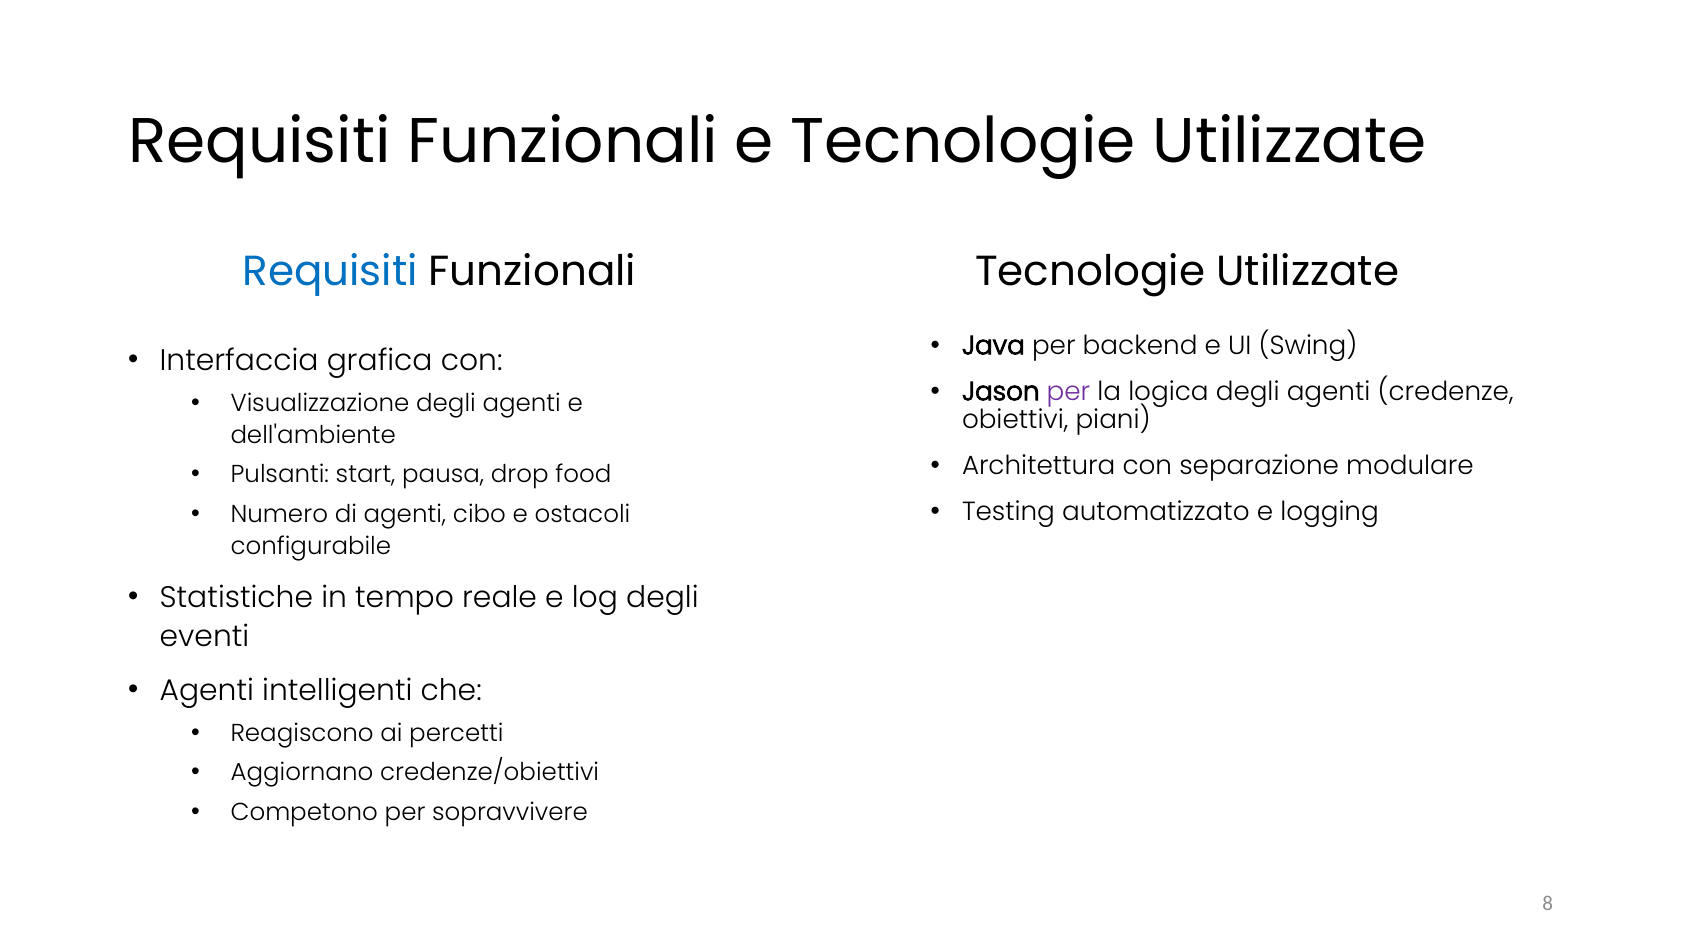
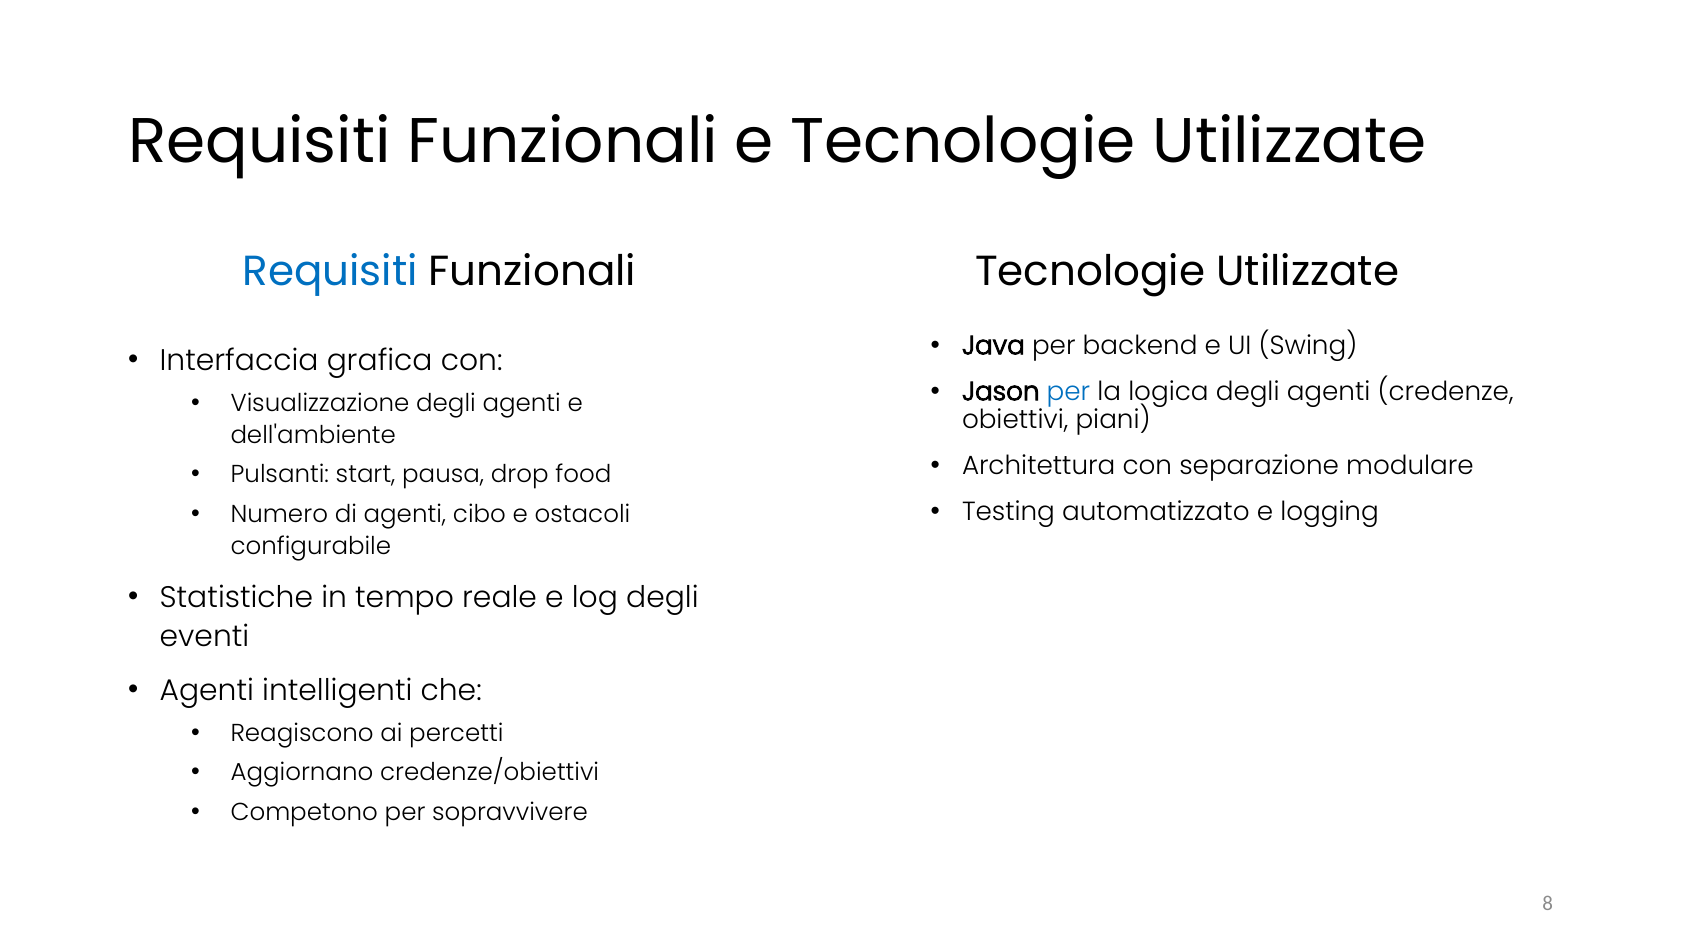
per colour: purple -> blue (1068, 391)
